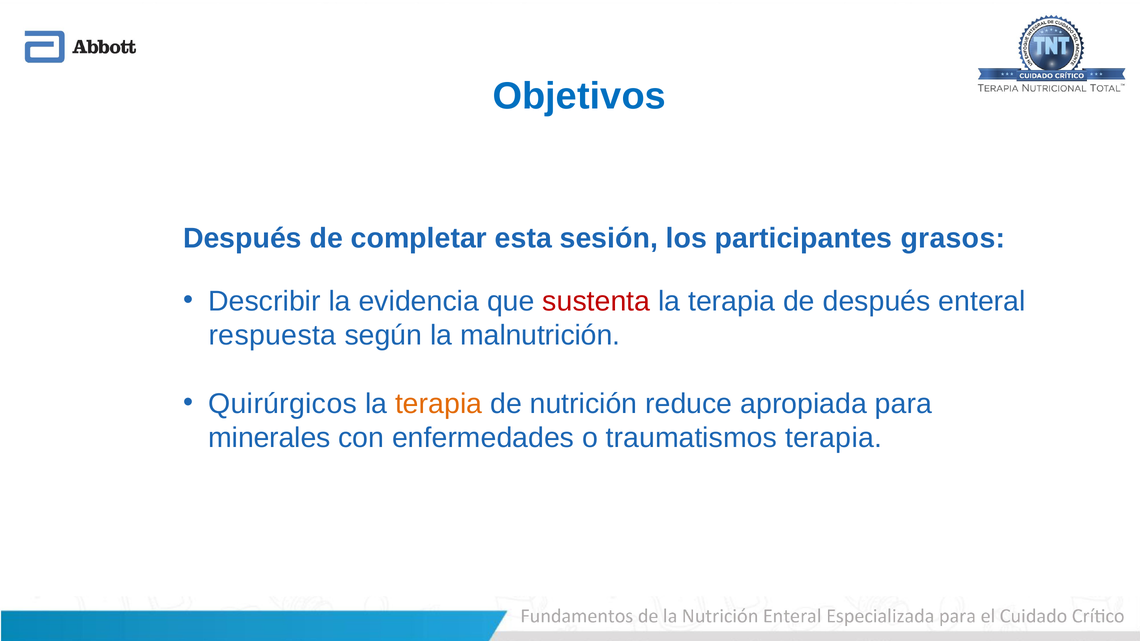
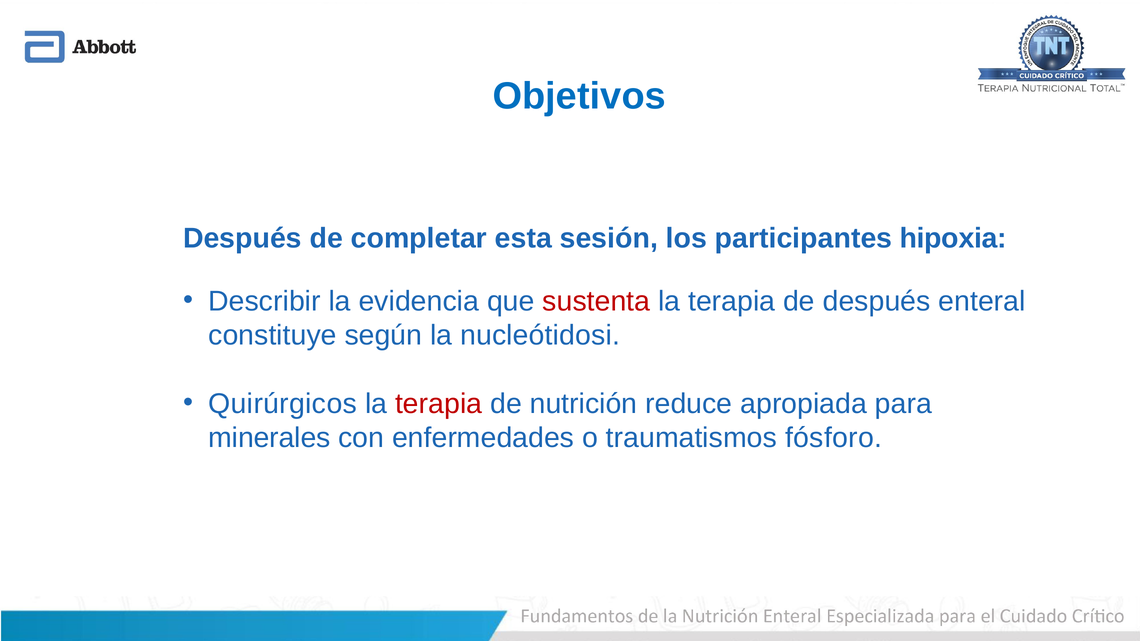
grasos: grasos -> hipoxia (953, 239)
respuesta: respuesta -> constituye (273, 335)
malnutrición: malnutrición -> nucleótidosi (540, 335)
terapia colour: orange -> red (439, 404)
traumatismos terapia: terapia -> fósforo (834, 438)
